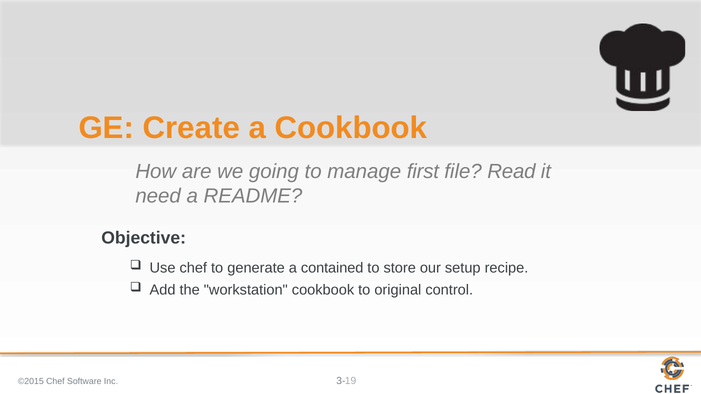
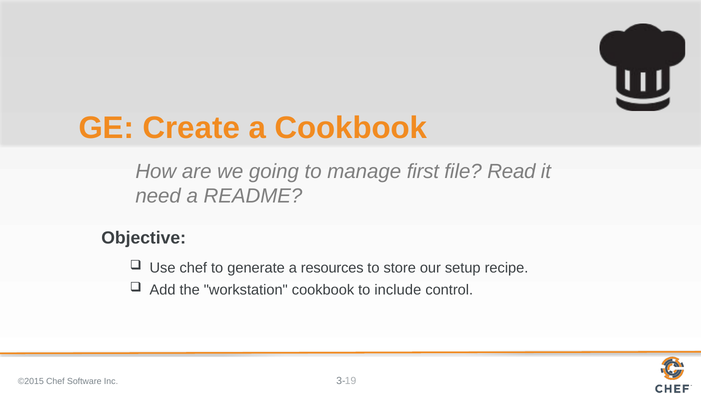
contained: contained -> resources (332, 268)
original: original -> include (398, 290)
